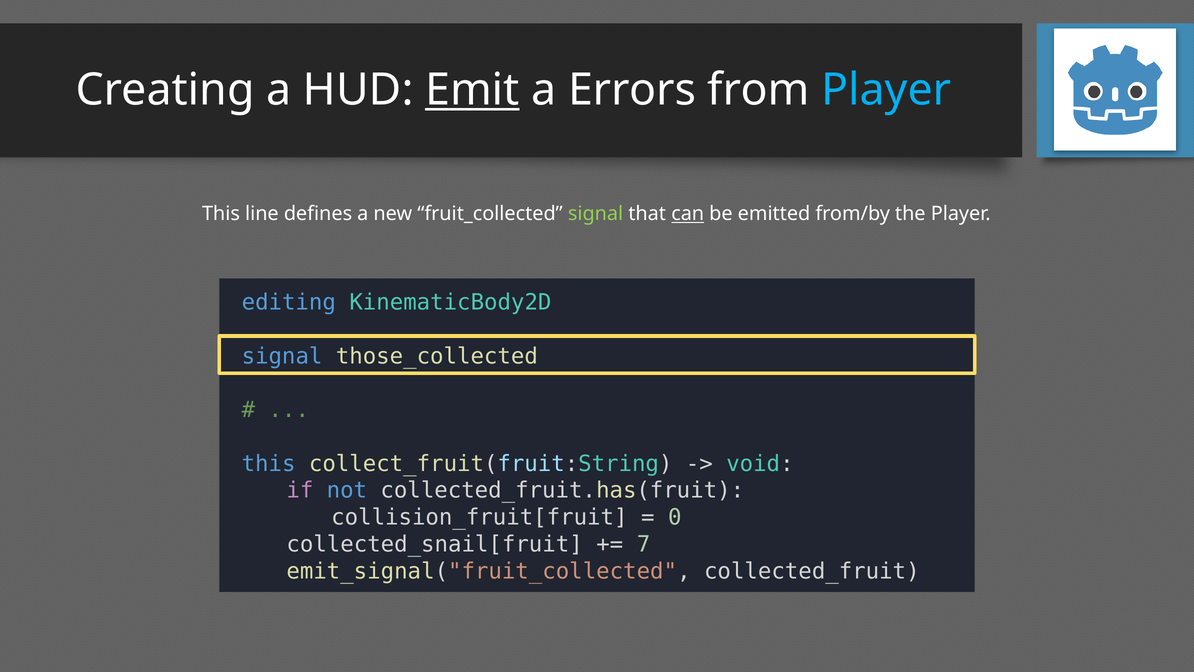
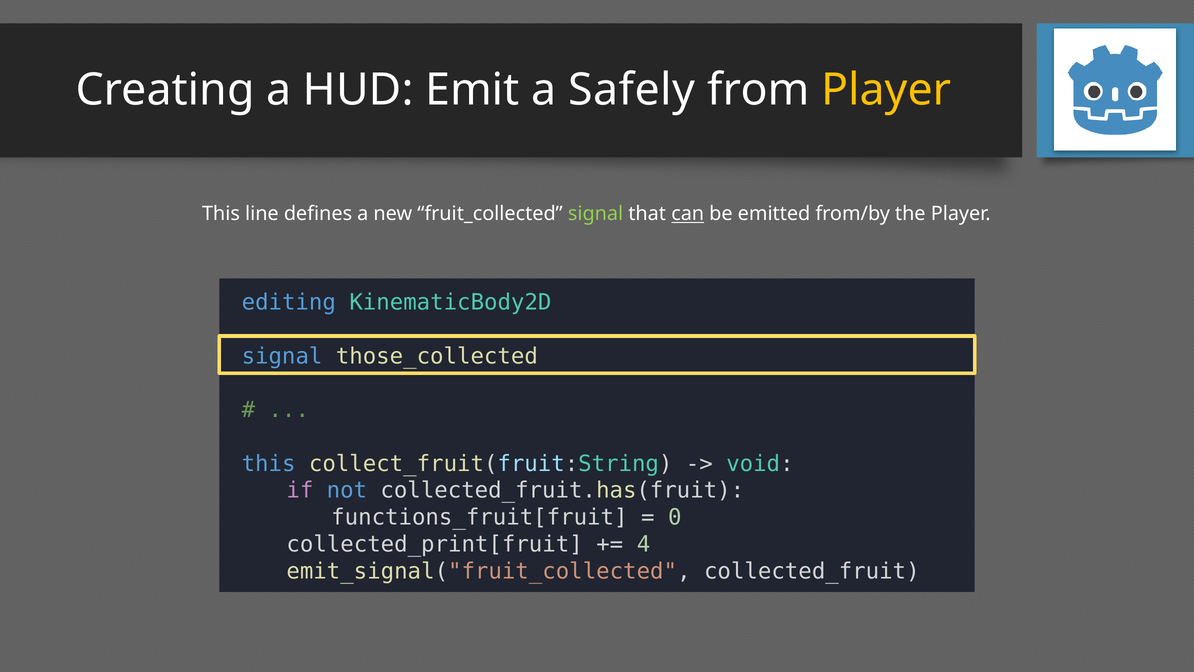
Emit underline: present -> none (472, 90)
Errors: Errors -> Safely (632, 90)
Player colour: light blue -> yellow (886, 90)
collision_fruit[fruit: collision_fruit[fruit -> functions_fruit[fruit (479, 517)
collected_snail[fruit: collected_snail[fruit -> collected_print[fruit (435, 544)
7: 7 -> 4 (643, 544)
